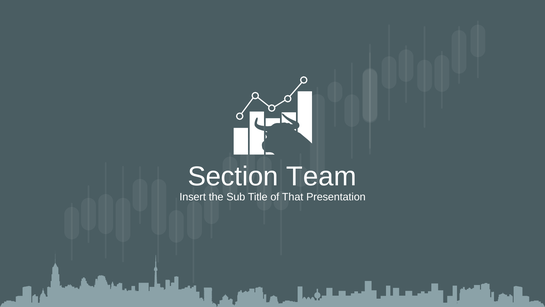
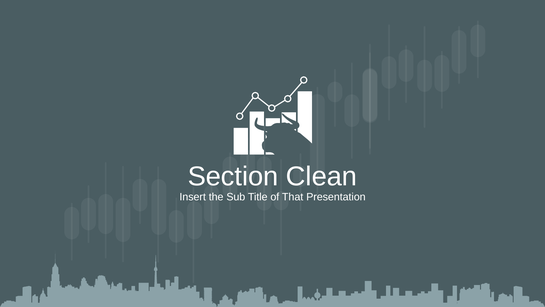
Team: Team -> Clean (322, 176)
